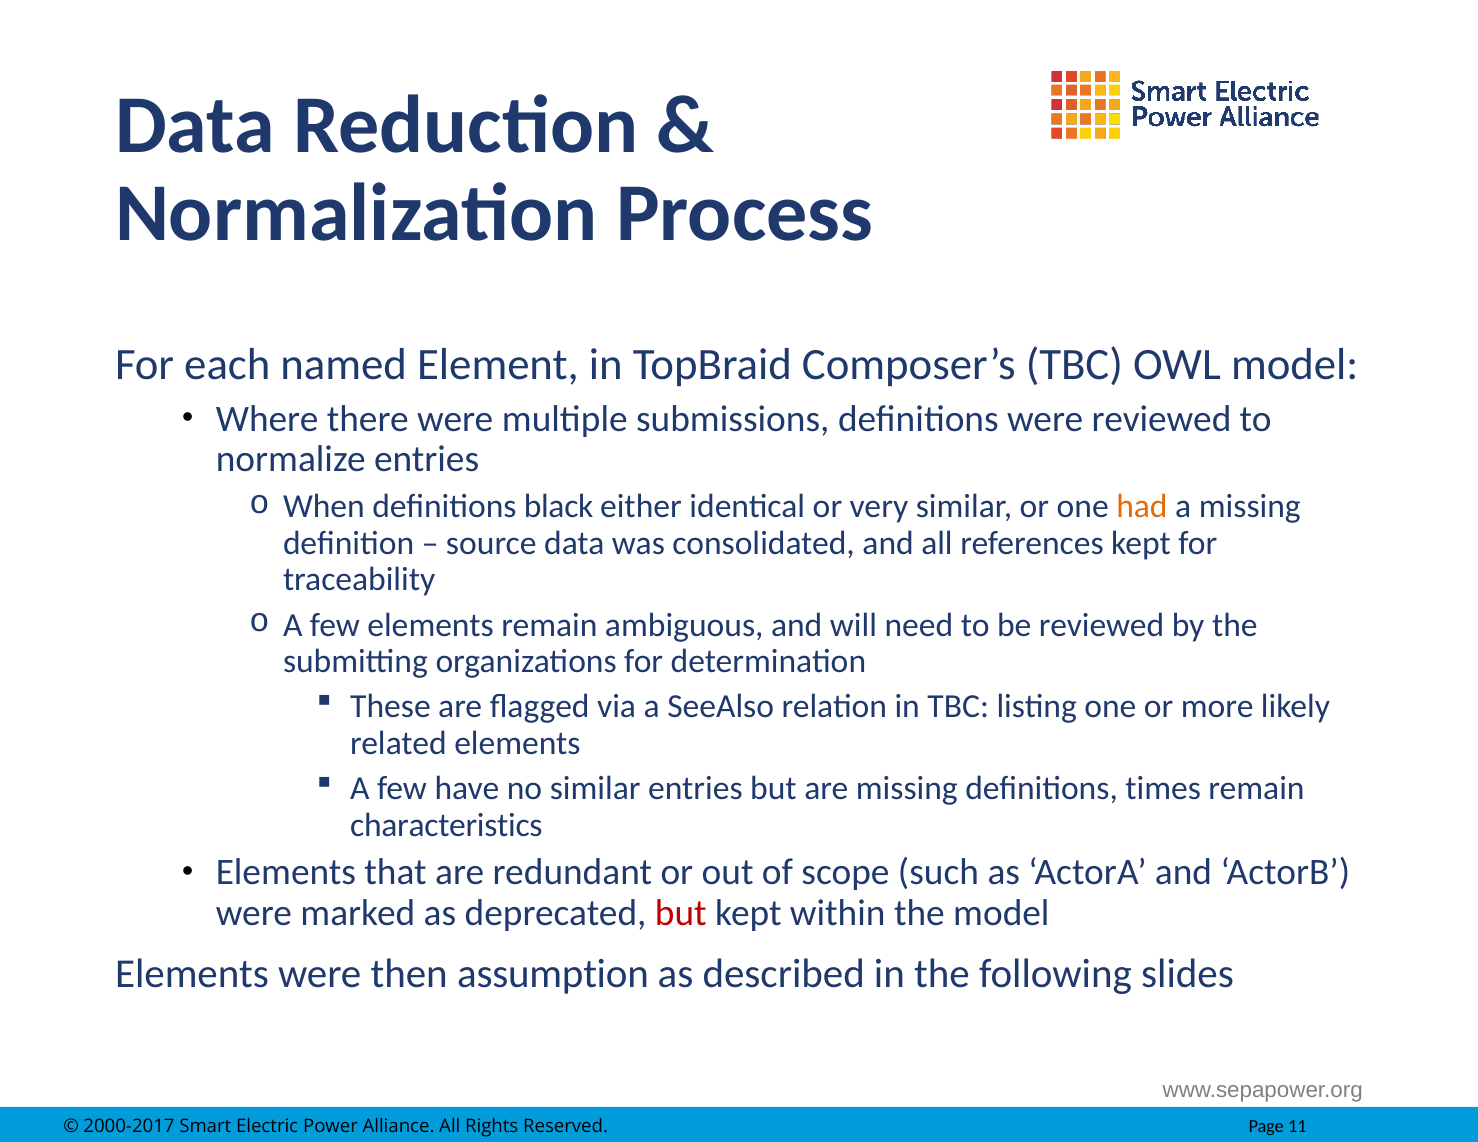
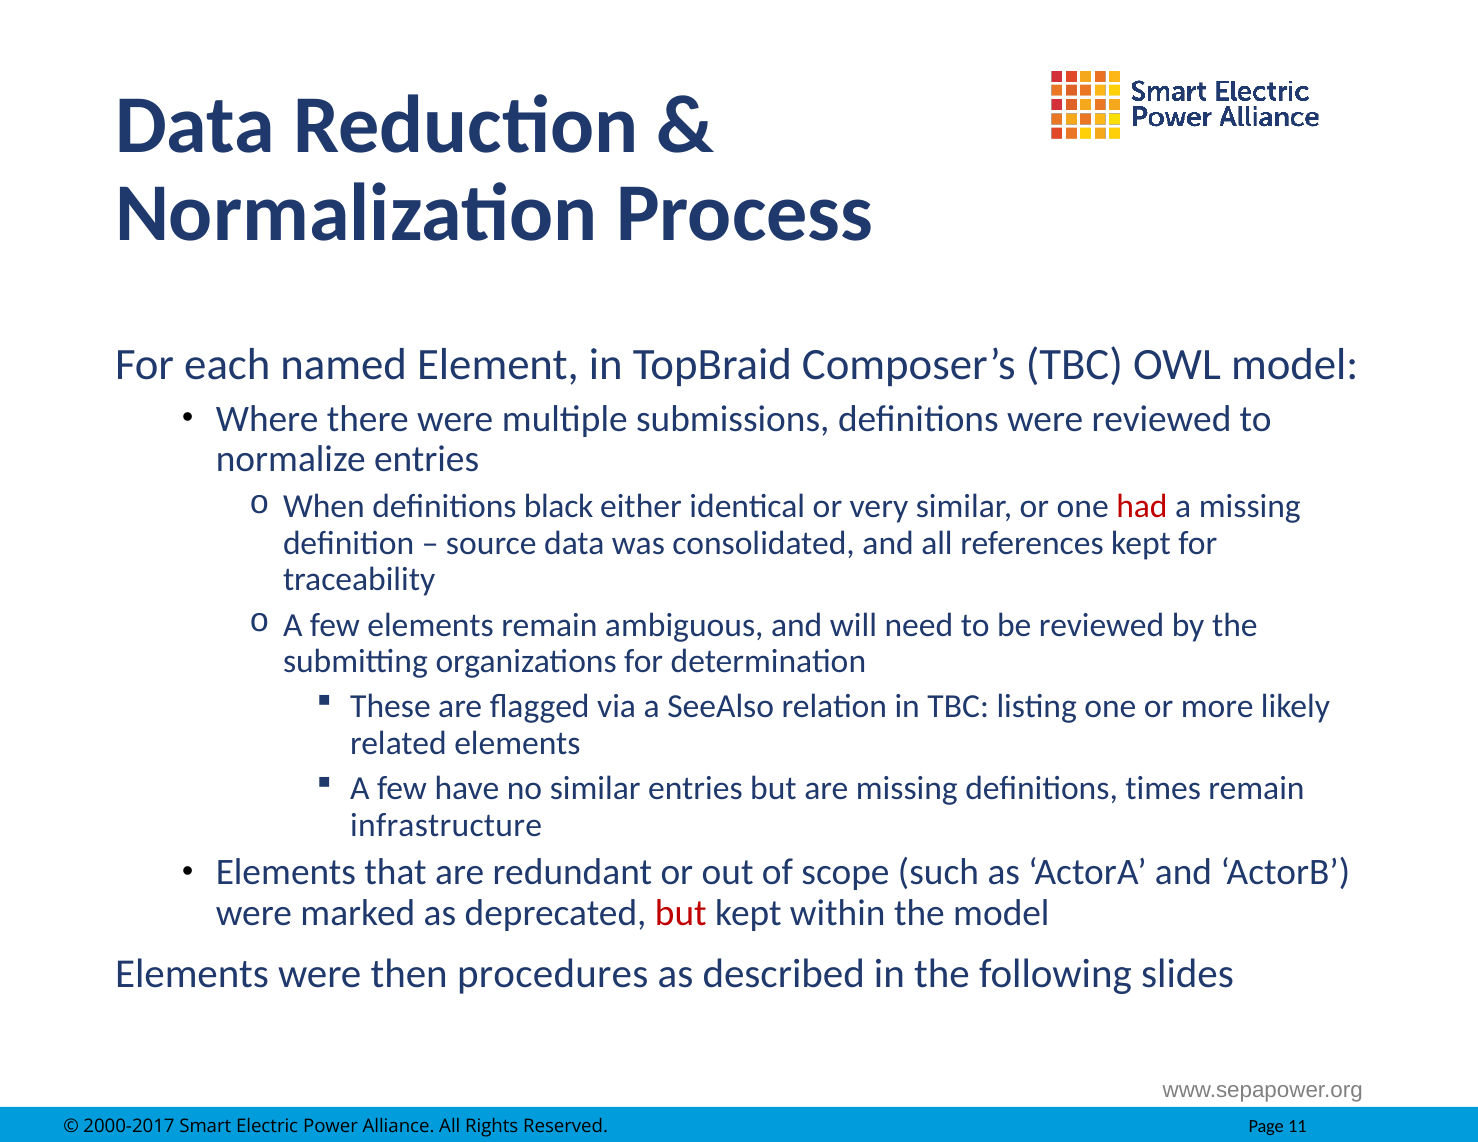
had colour: orange -> red (1142, 507)
characteristics: characteristics -> infrastructure (446, 825)
assumption: assumption -> procedures (553, 974)
